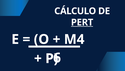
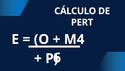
PERT underline: present -> none (82, 22)
